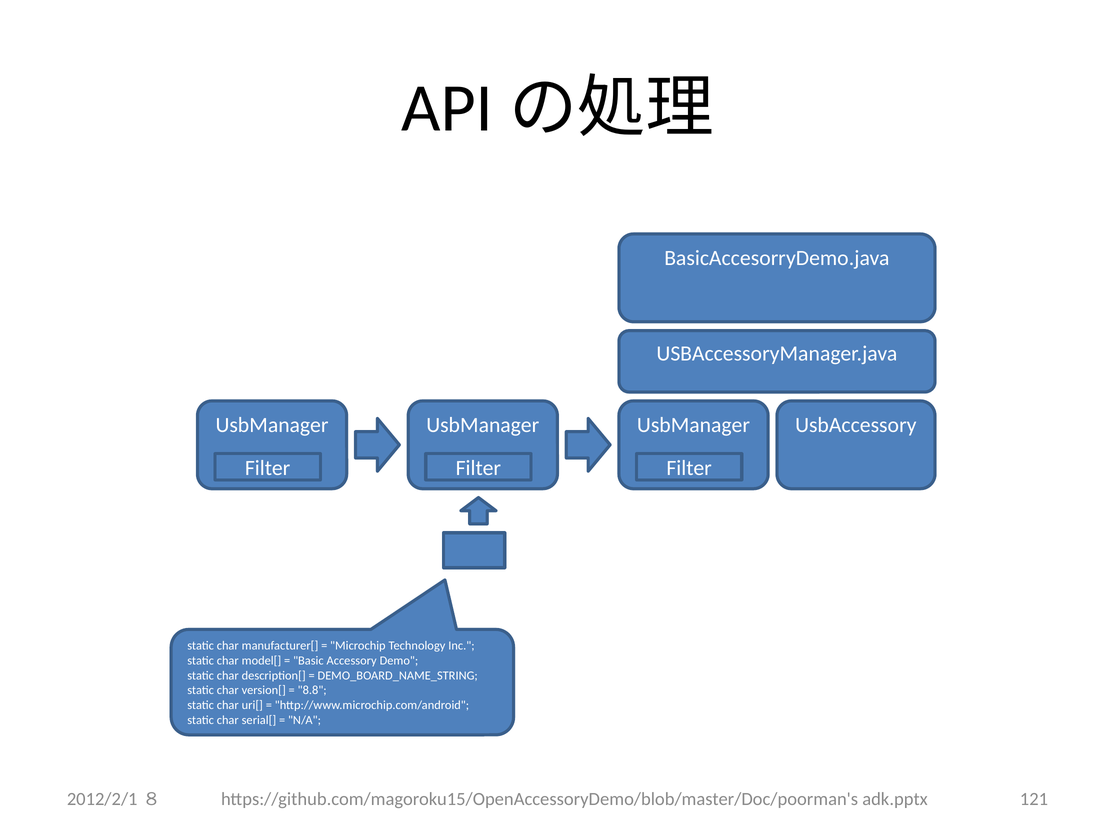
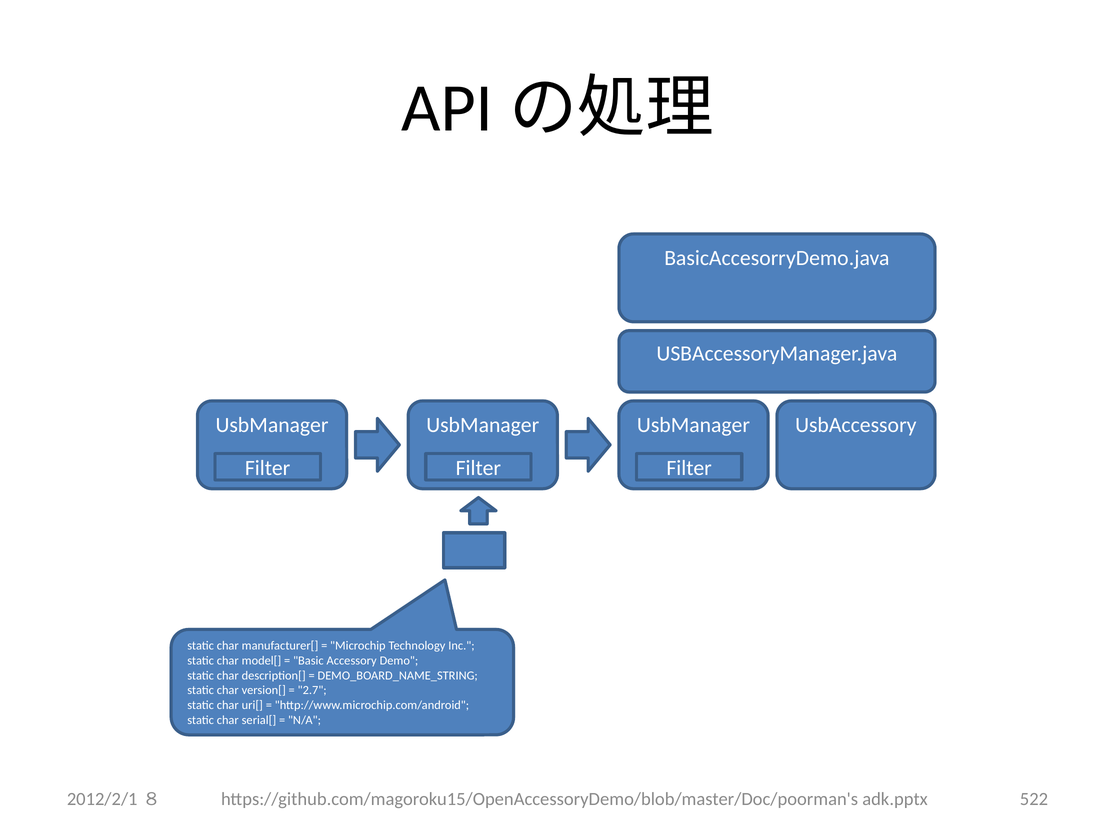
8.8: 8.8 -> 2.7 (312, 690)
121: 121 -> 522 (1034, 798)
